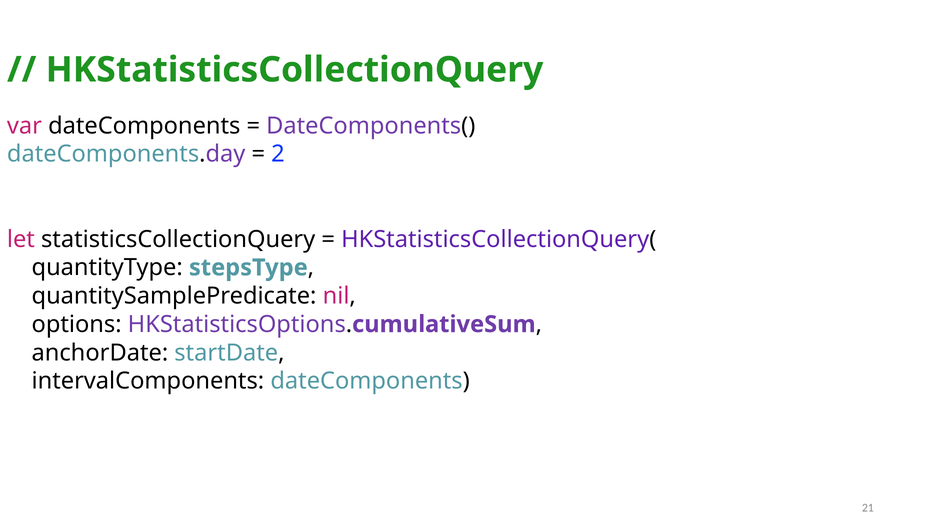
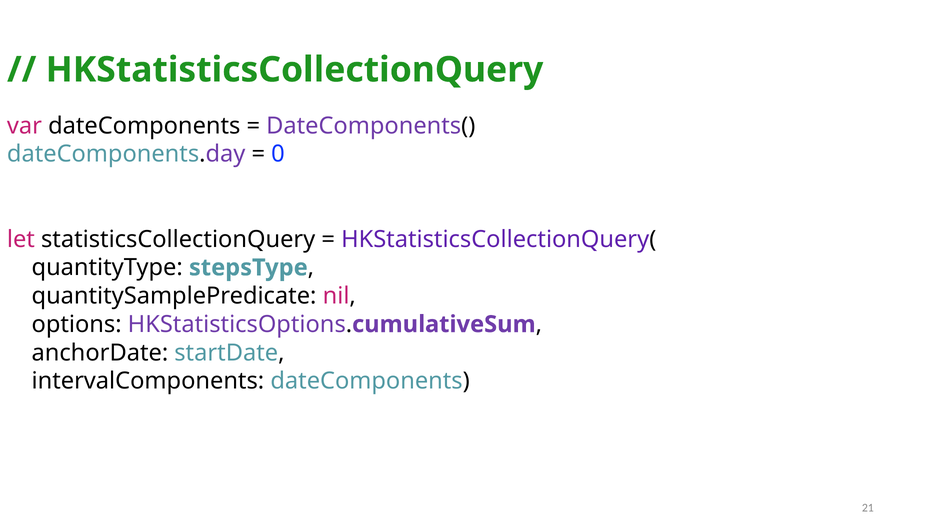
2: 2 -> 0 (278, 154)
